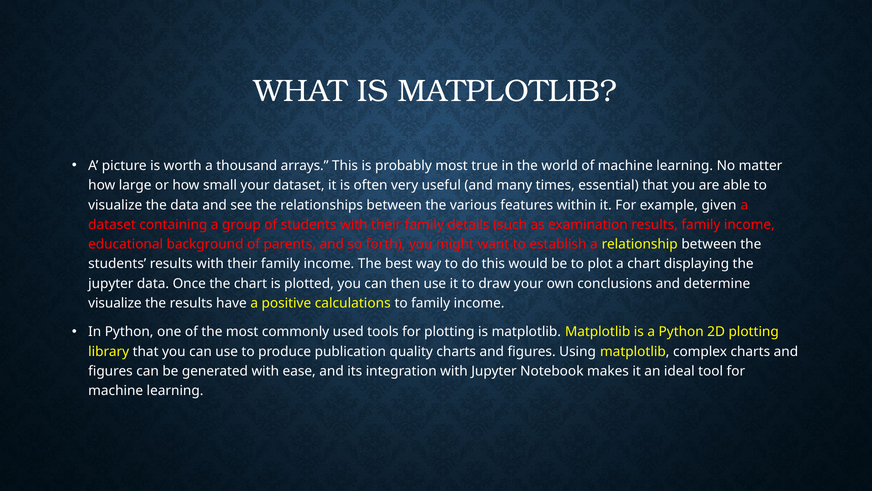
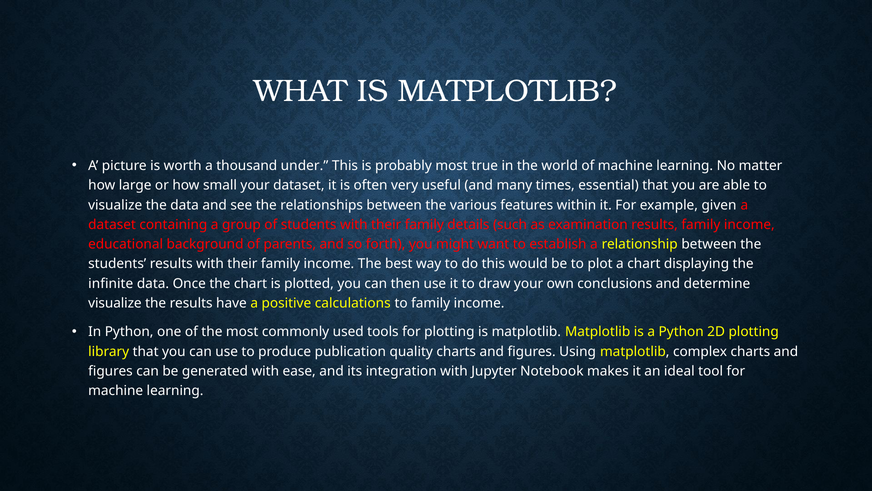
arrays: arrays -> under (305, 166)
jupyter: jupyter -> infinite (111, 283)
